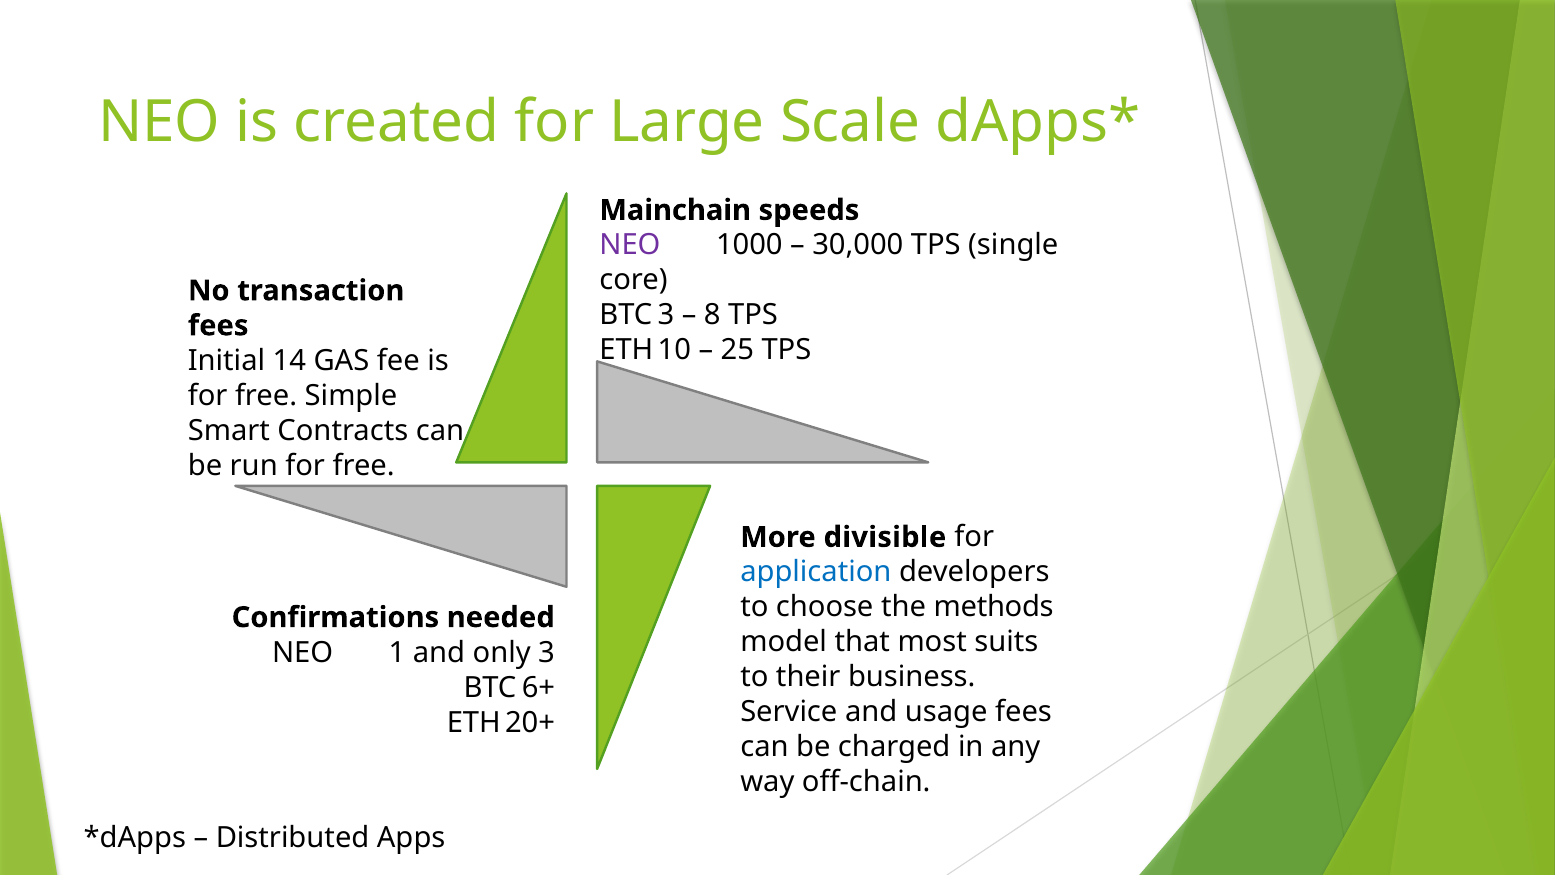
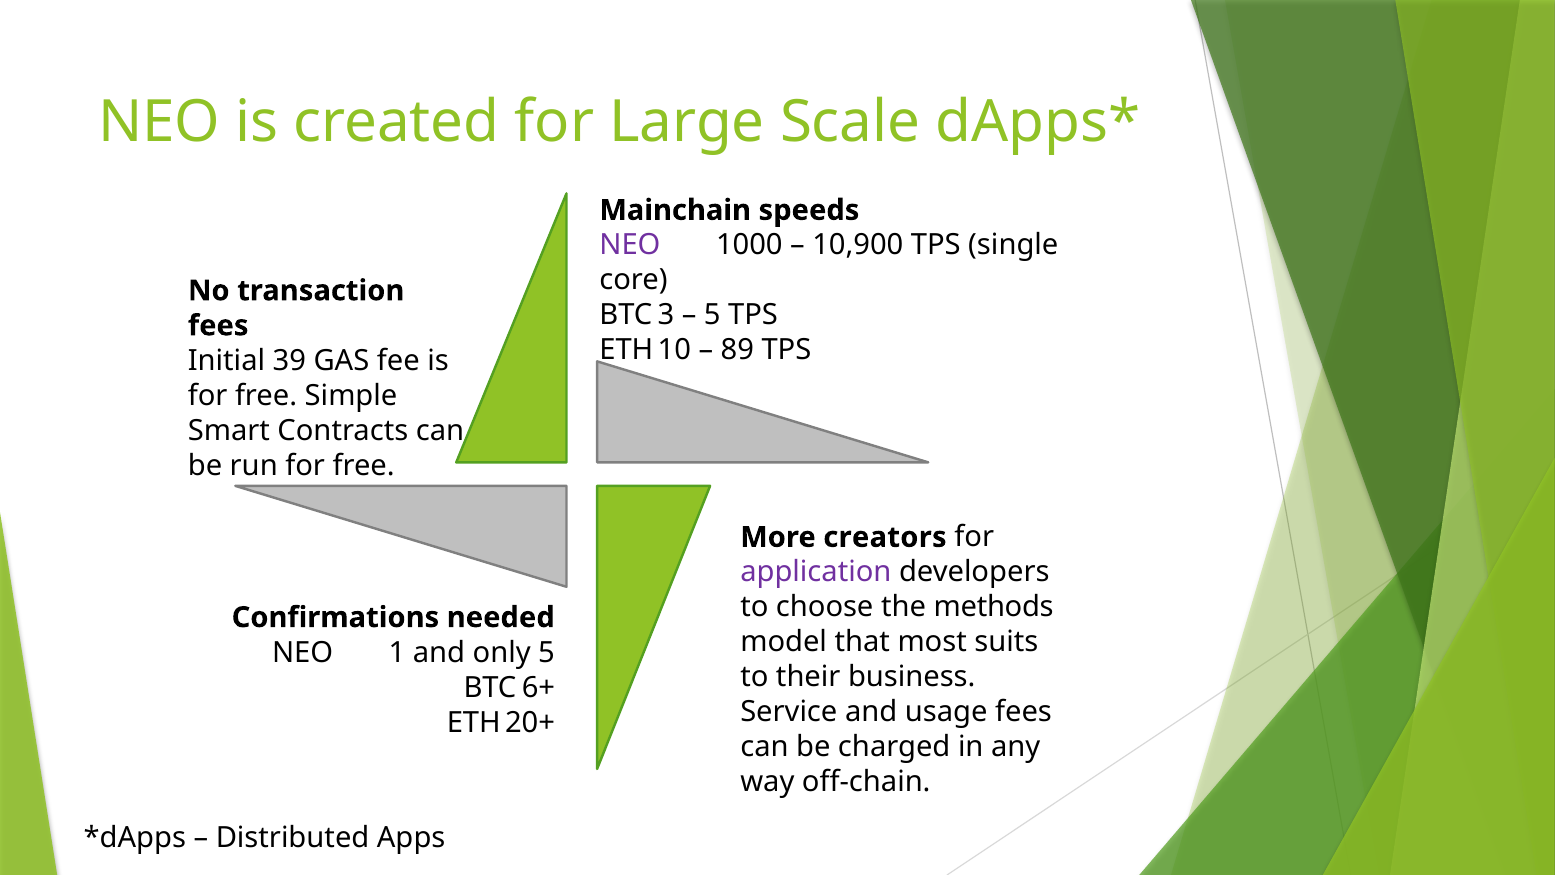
30,000: 30,000 -> 10,900 (858, 245)
8: 8 -> 5 (712, 315)
25: 25 -> 89 (737, 350)
14: 14 -> 39 (289, 361)
divisible: divisible -> creators (885, 537)
application colour: blue -> purple (816, 572)
only 3: 3 -> 5 (547, 652)
